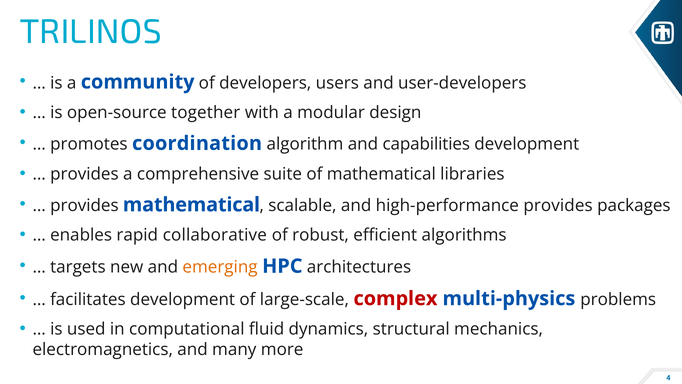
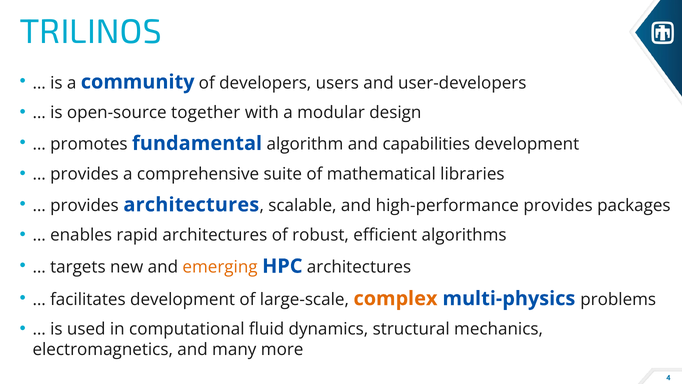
coordination: coordination -> fundamental (197, 143)
provides mathematical: mathematical -> architectures (191, 205)
rapid collaborative: collaborative -> architectures (215, 235)
complex colour: red -> orange (395, 298)
